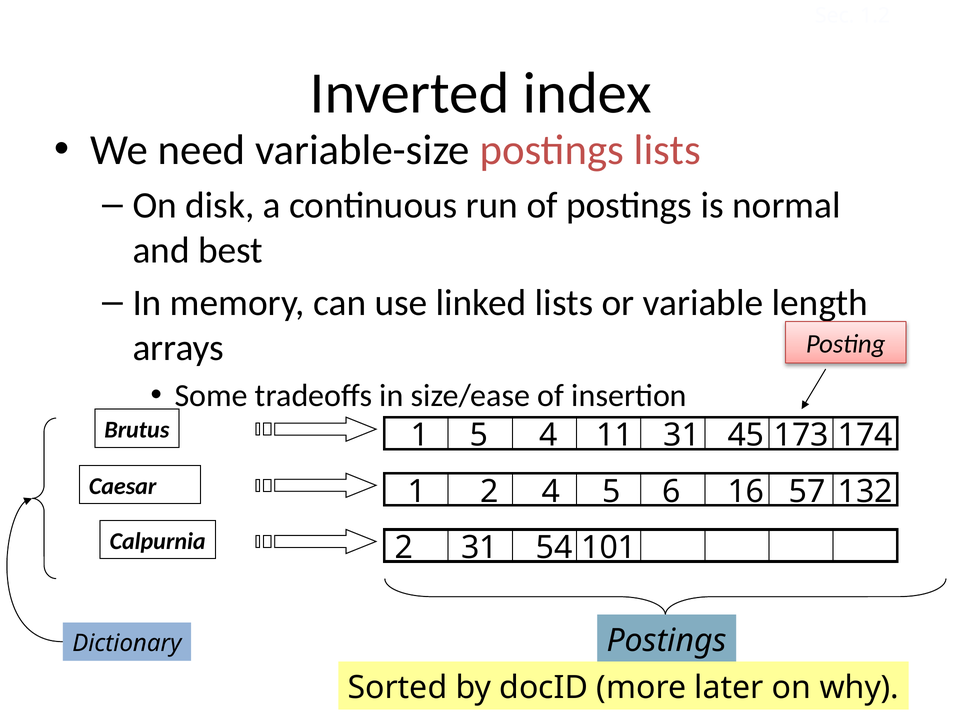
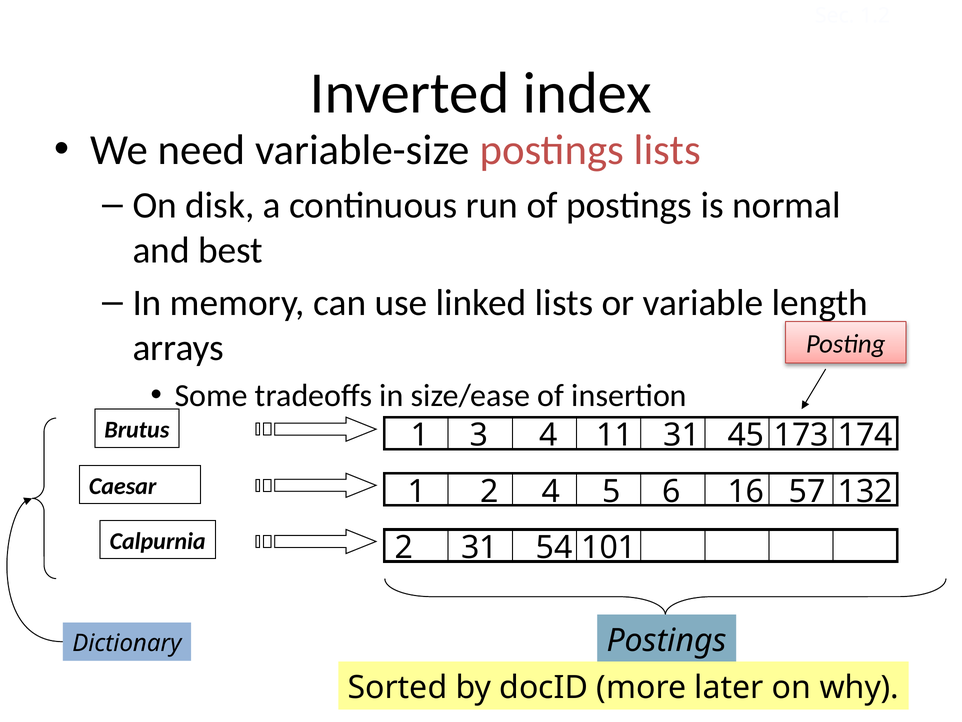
1 5: 5 -> 3 (479, 435)
